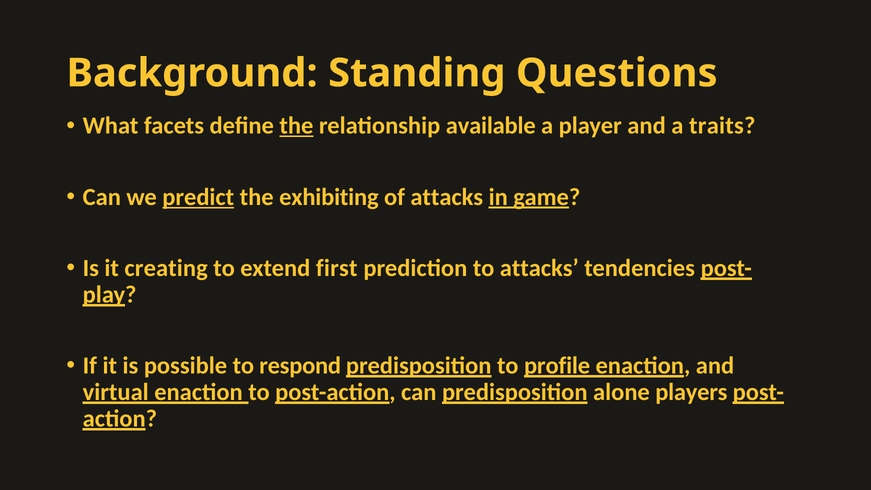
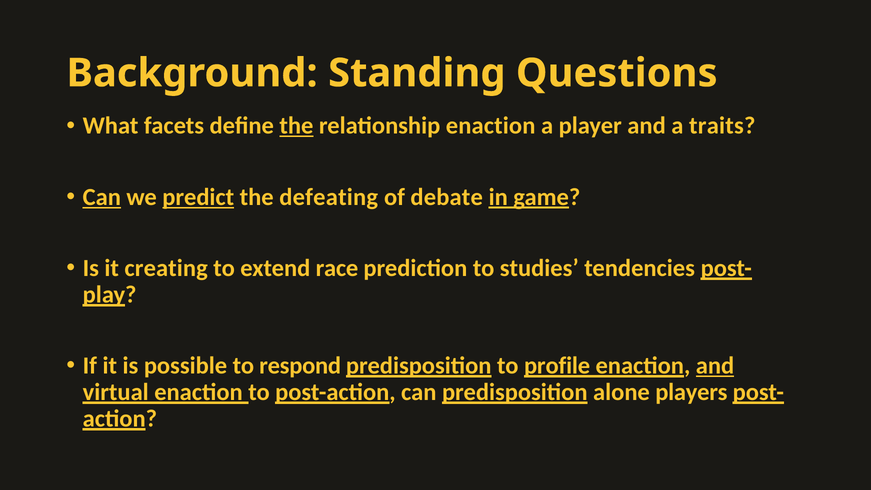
relationship available: available -> enaction (491, 126)
Can underline: none -> present (102, 197)
exhibiting: exhibiting -> defeating (329, 197)
of attacks: attacks -> debate (447, 197)
first: first -> race (337, 268)
to attacks: attacks -> studies (539, 268)
and underline: none -> present (715, 366)
